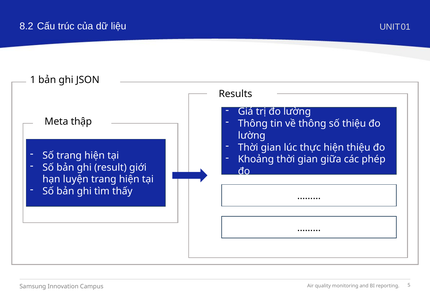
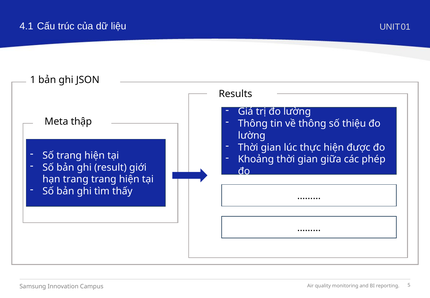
8.2: 8.2 -> 4.1 (26, 26)
hiện thiệu: thiệu -> được (358, 147)
hạn luyện: luyện -> trang (76, 179)
